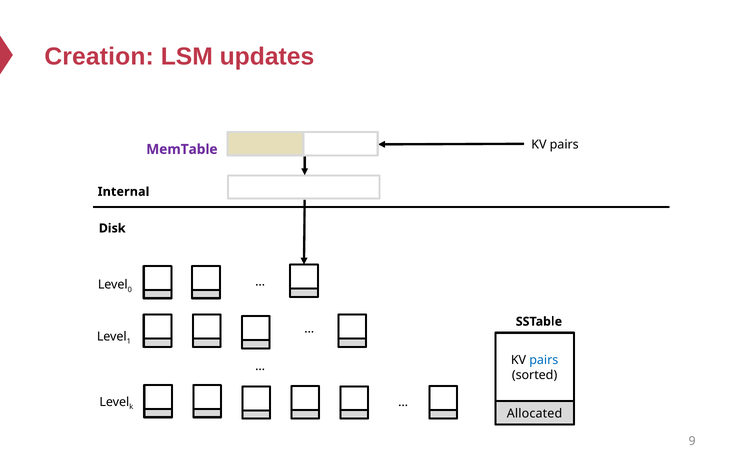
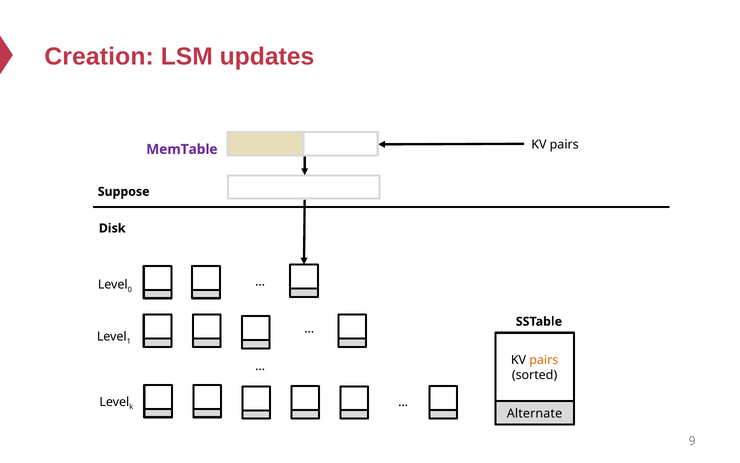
Internal: Internal -> Suppose (124, 191)
pairs colour: blue -> orange (544, 360)
Allocated: Allocated -> Alternate (535, 413)
